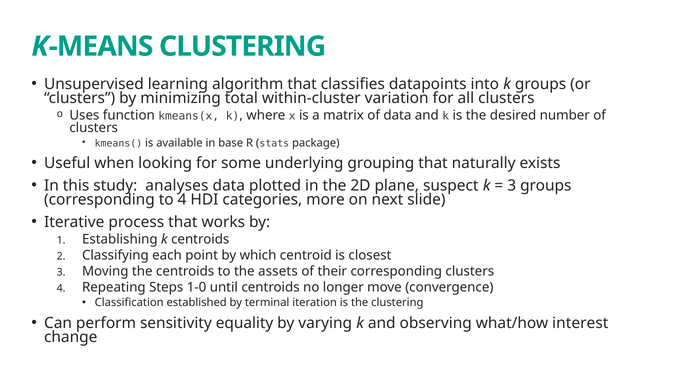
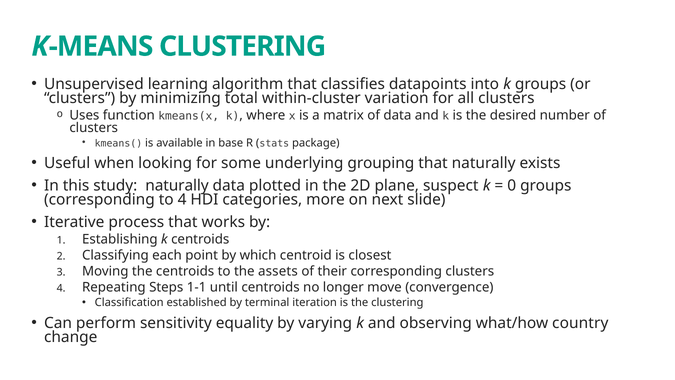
study analyses: analyses -> naturally (177, 185)
3: 3 -> 0 (512, 185)
1-0: 1-0 -> 1-1 (197, 287)
interest: interest -> country (580, 323)
